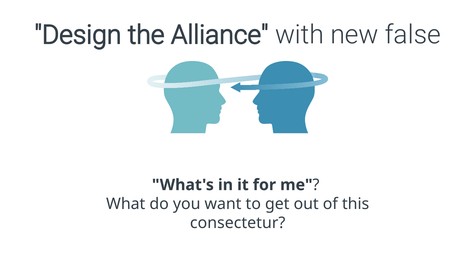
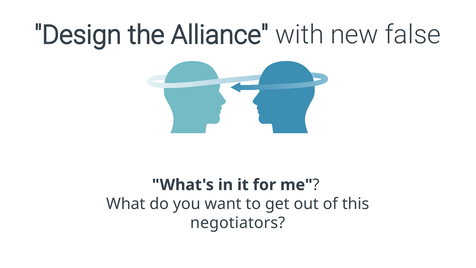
consectetur: consectetur -> negotiators (238, 223)
